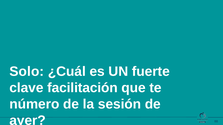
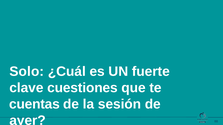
facilitación: facilitación -> cuestiones (82, 88)
número: número -> cuentas (34, 104)
